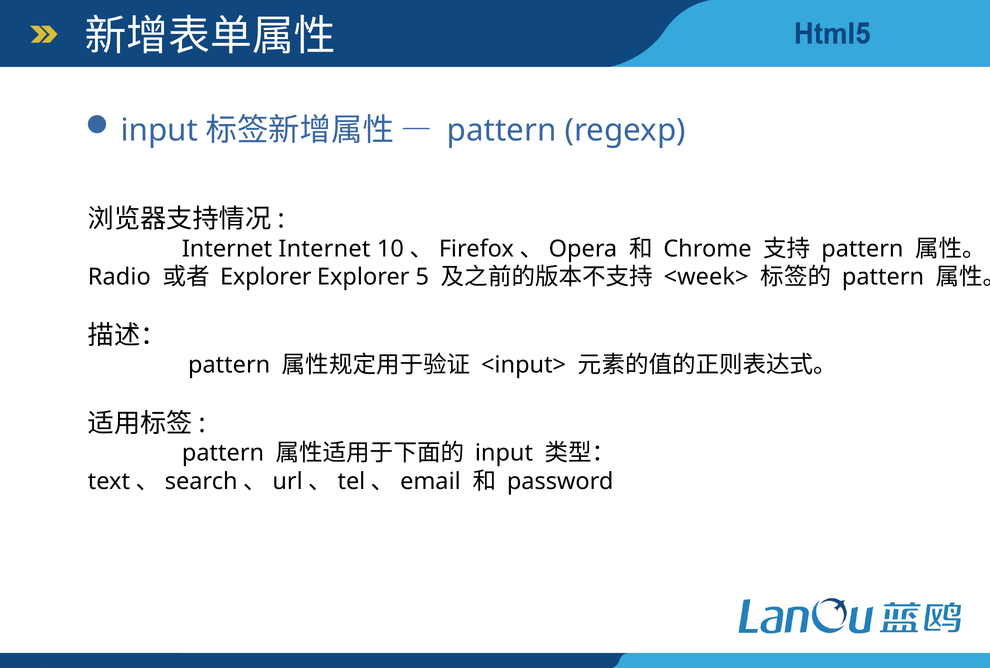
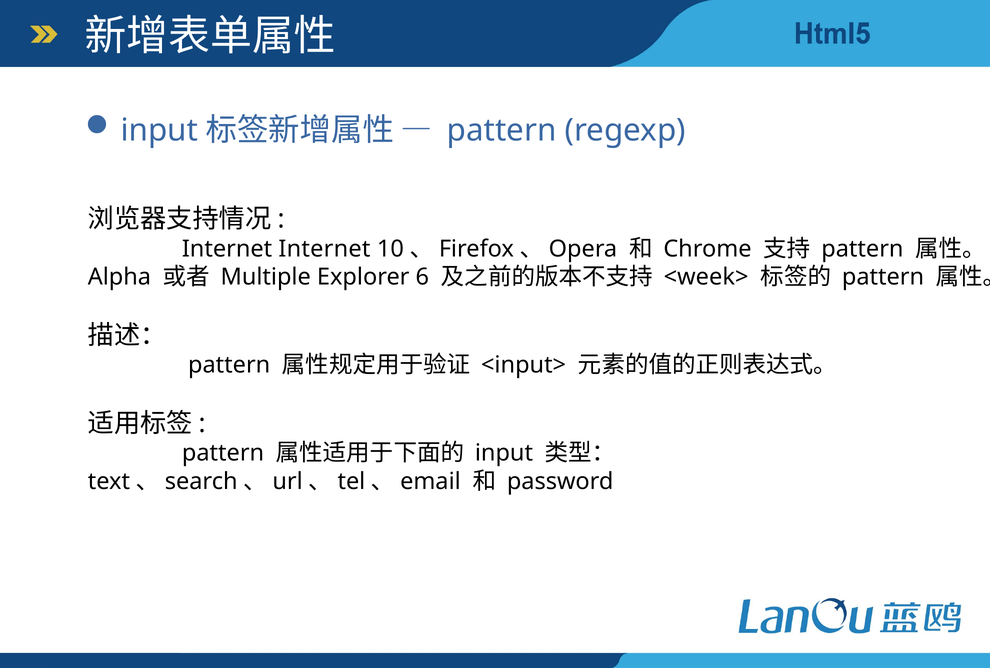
Radio: Radio -> Alpha (119, 277)
Explorer: Explorer -> Multiple (266, 277)
5: 5 -> 6 (422, 277)
